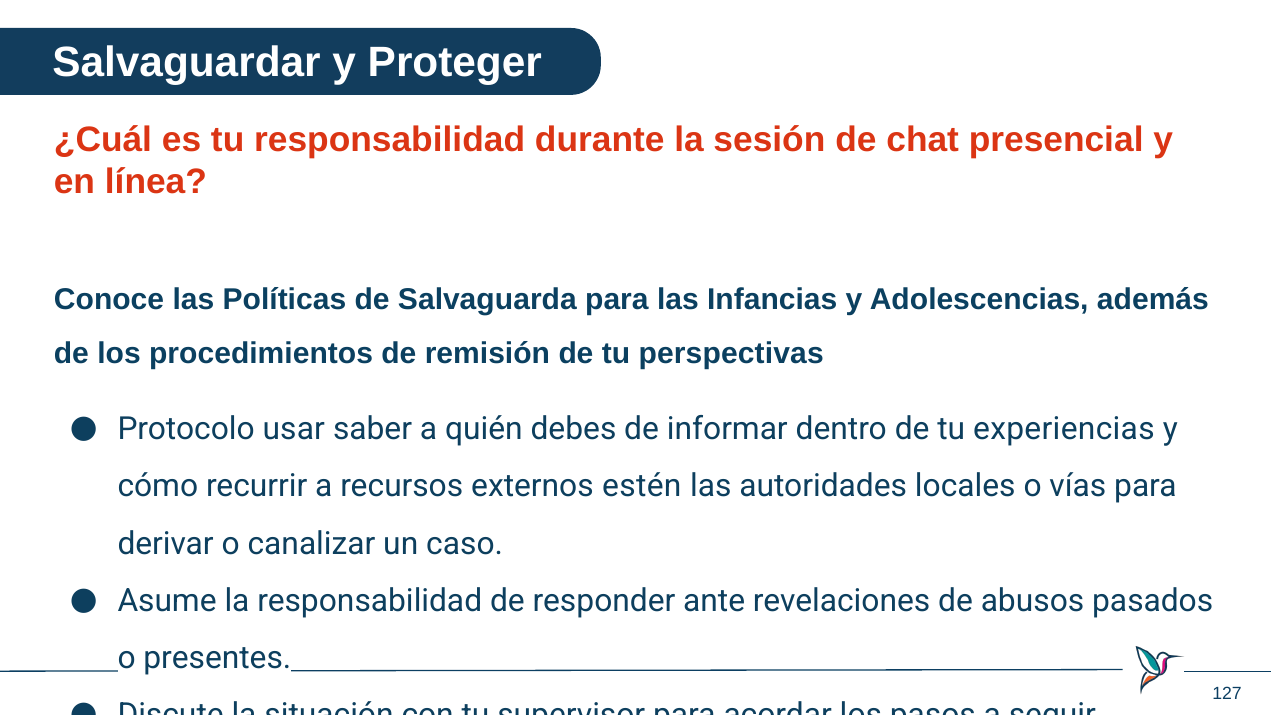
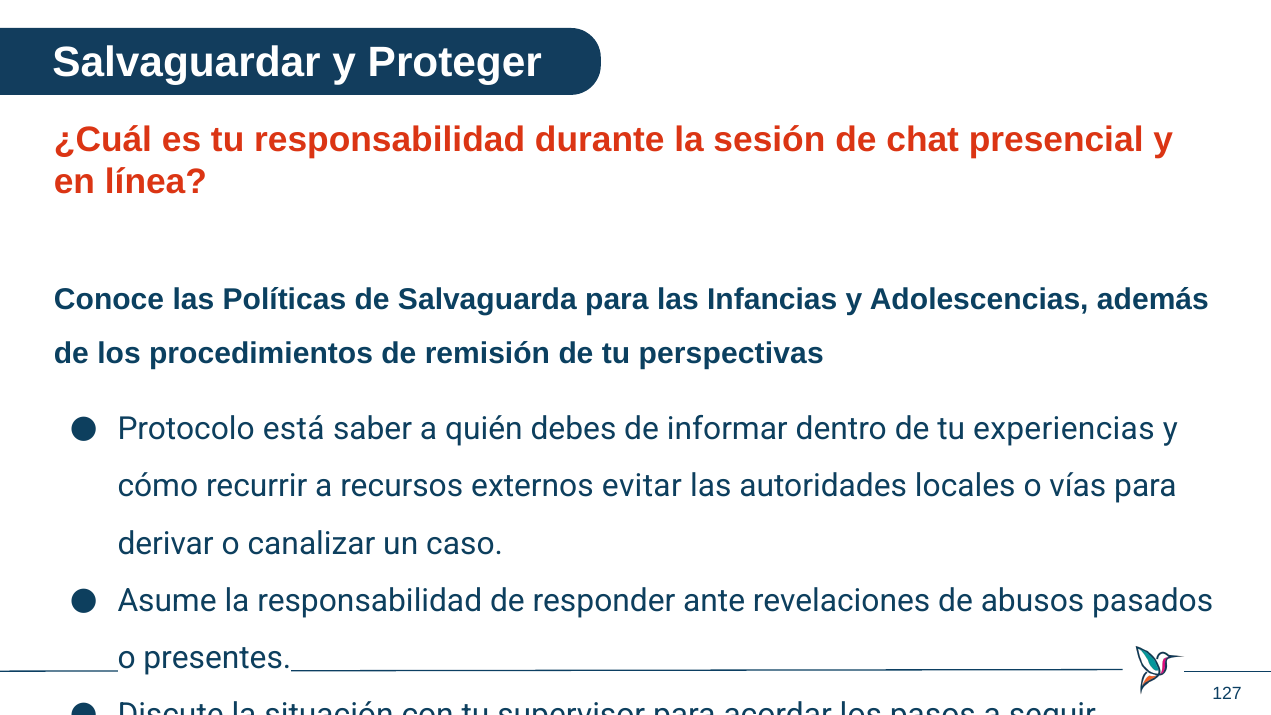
usar: usar -> está (294, 429)
estén: estén -> evitar (642, 486)
